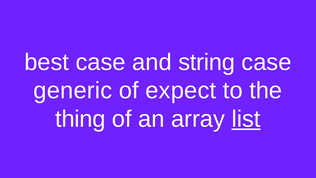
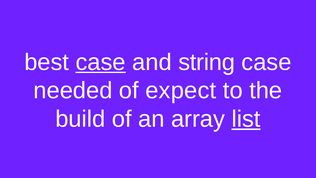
case underline: none -> present (101, 62)
generic: generic -> needed (73, 91)
thing: thing -> build (80, 119)
